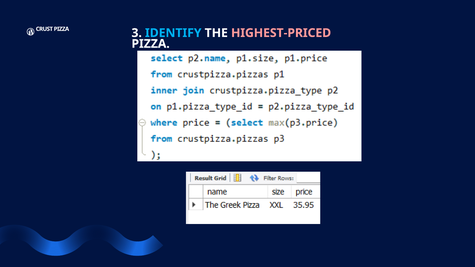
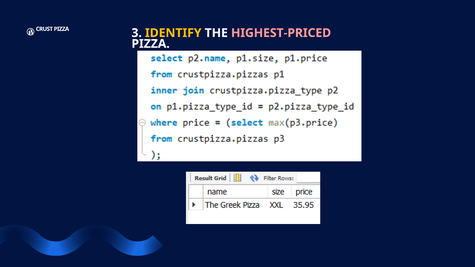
IDENTIFY colour: light blue -> yellow (173, 33)
